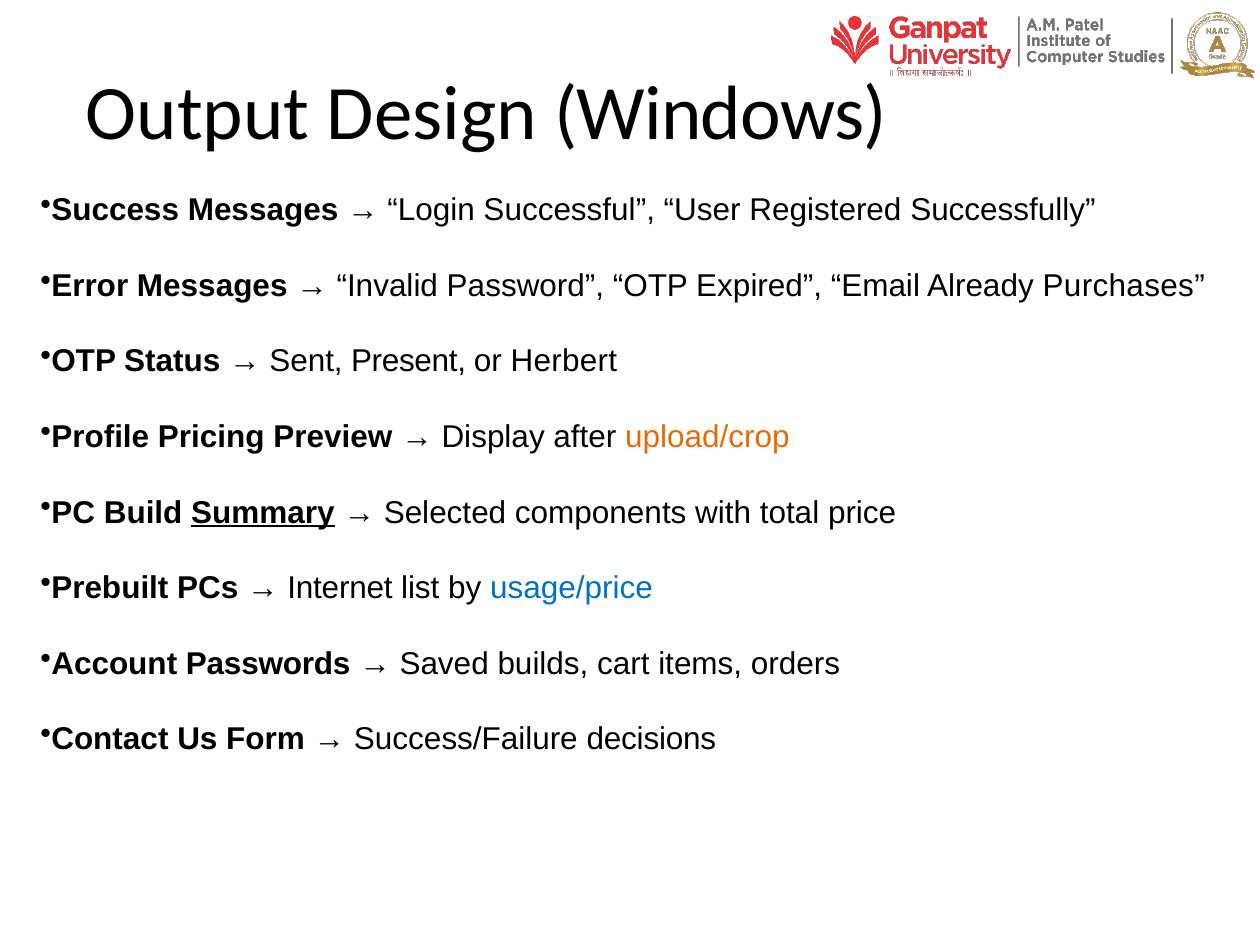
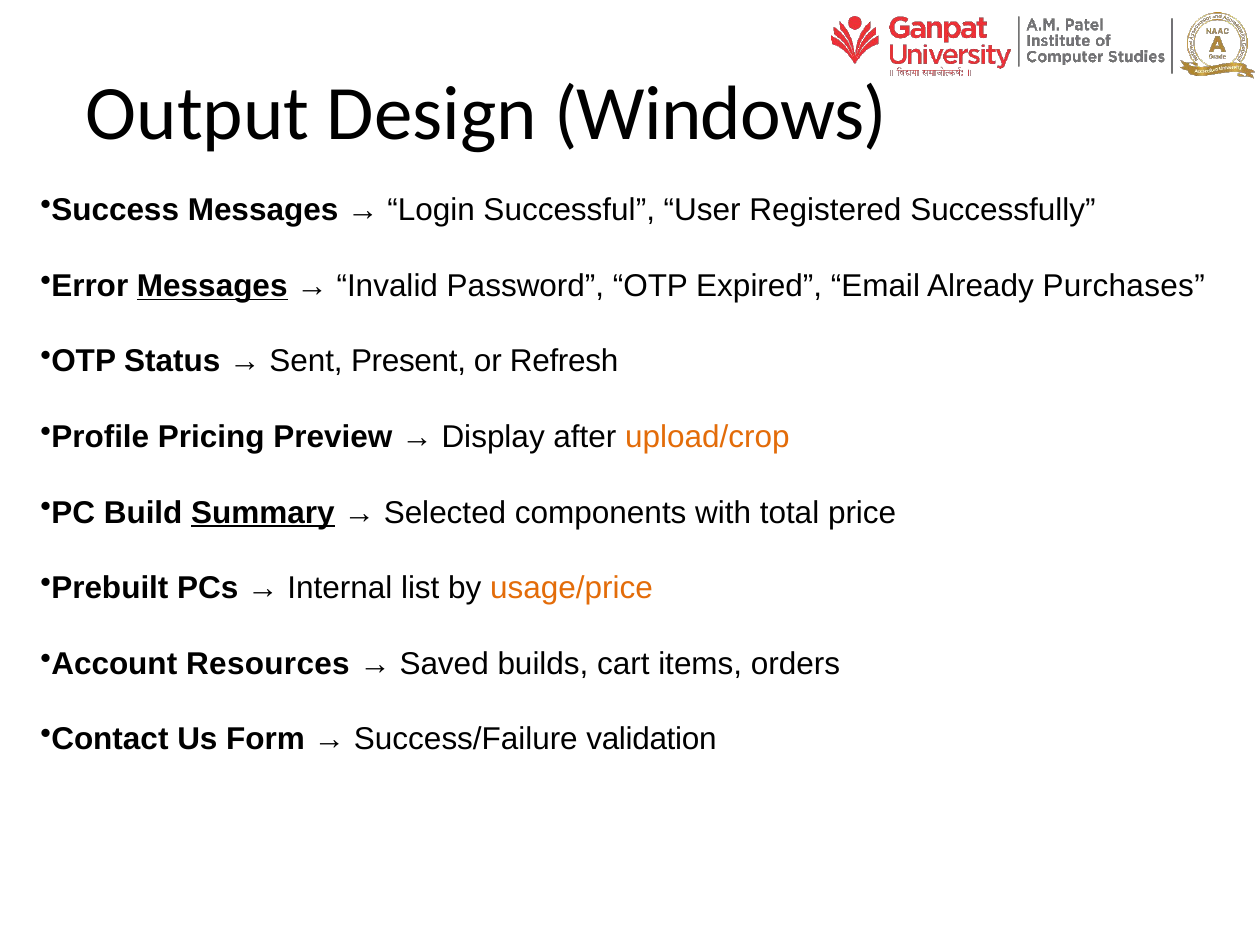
Messages underline: none -> present (212, 286)
Herbert: Herbert -> Refresh (564, 362)
Internet: Internet -> Internal (340, 588)
usage/price colour: blue -> orange (572, 588)
Passwords: Passwords -> Resources (268, 664)
decisions: decisions -> validation (651, 740)
